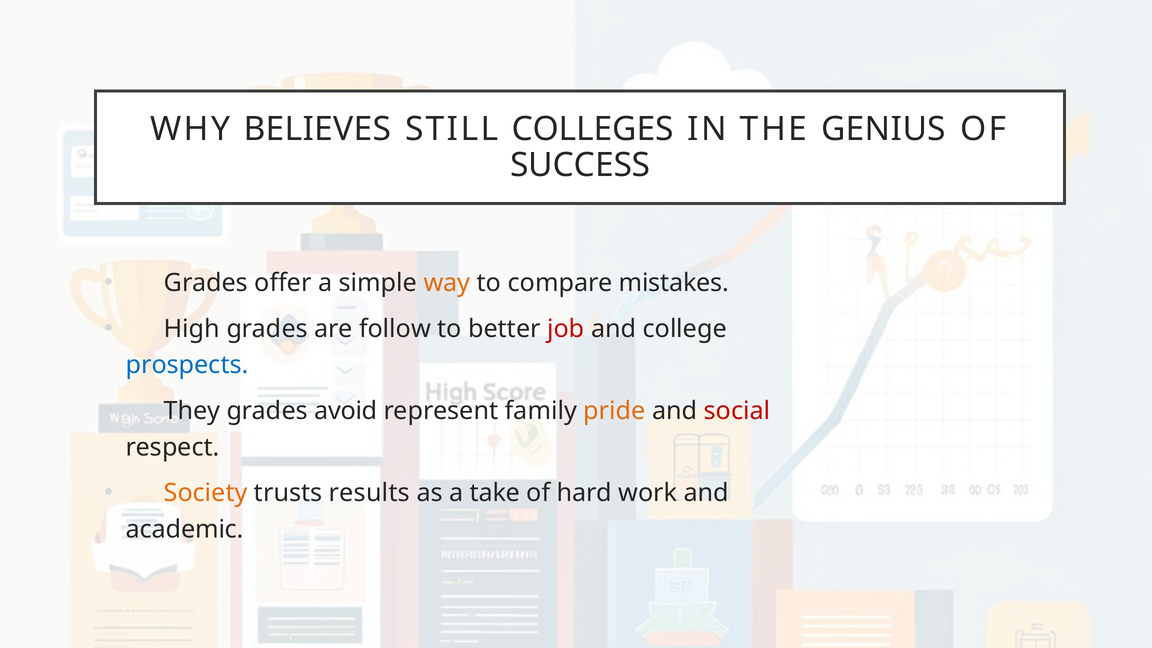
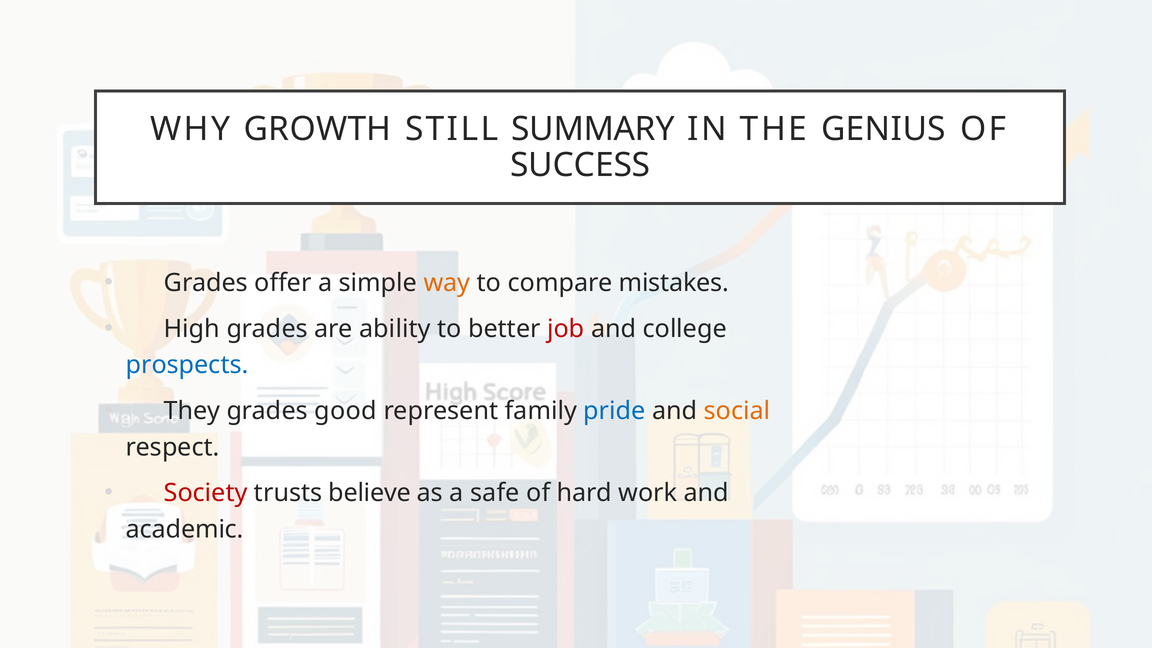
BELIEVES: BELIEVES -> GROWTH (318, 129)
COLLEGES: COLLEGES -> SUMMARY (593, 129)
follow: follow -> ability (395, 329)
avoid: avoid -> good (346, 411)
pride colour: orange -> blue (614, 411)
social colour: red -> orange (737, 411)
Society colour: orange -> red (206, 493)
results: results -> believe (370, 493)
take: take -> safe (495, 493)
